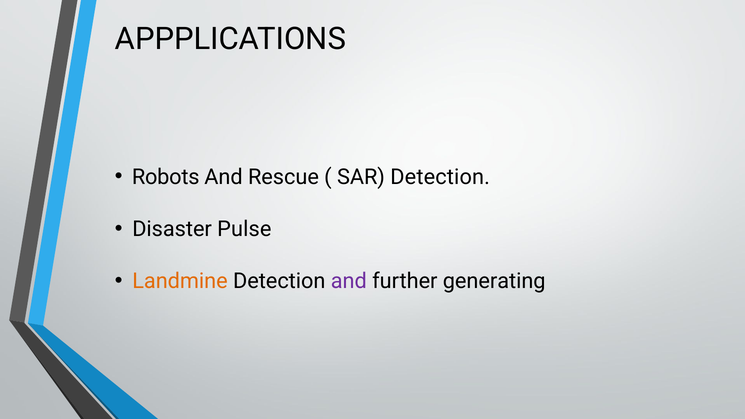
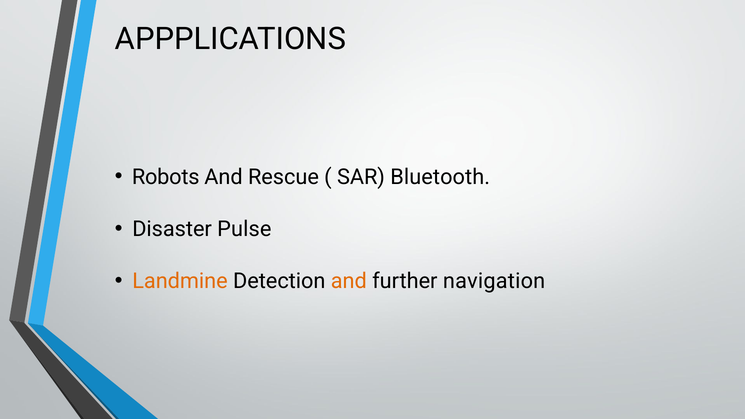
SAR Detection: Detection -> Bluetooth (440, 177)
and colour: purple -> orange (349, 281)
generating: generating -> navigation (494, 281)
